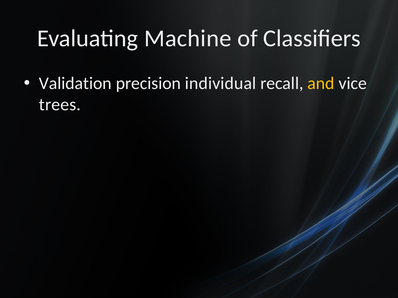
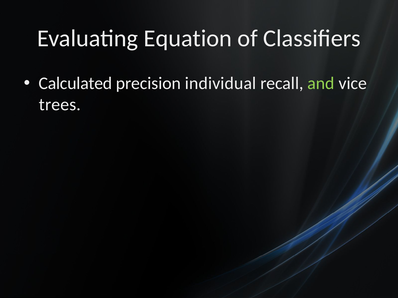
Machine: Machine -> Equation (188, 39)
Validation: Validation -> Calculated (75, 84)
and colour: yellow -> light green (321, 84)
